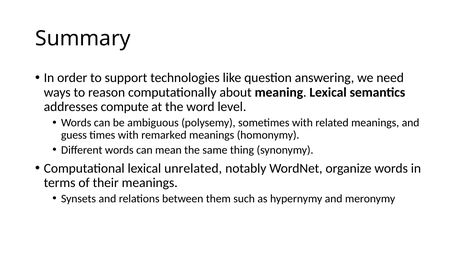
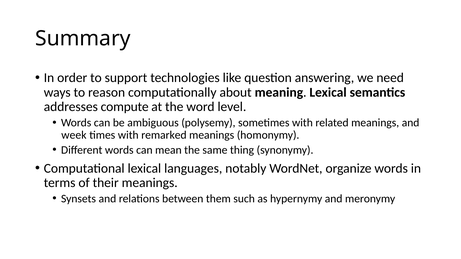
guess: guess -> week (74, 135)
unrelated: unrelated -> languages (193, 168)
